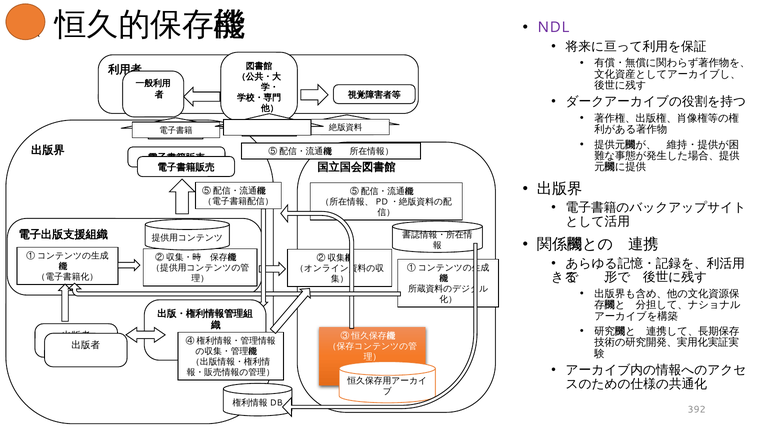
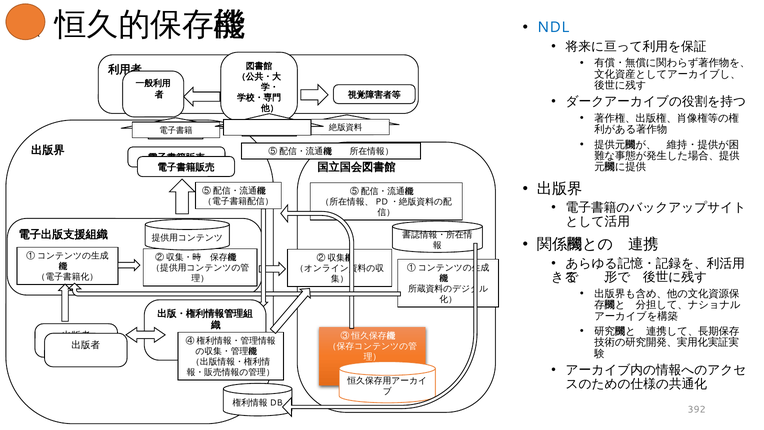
NDL colour: purple -> blue (553, 27)
